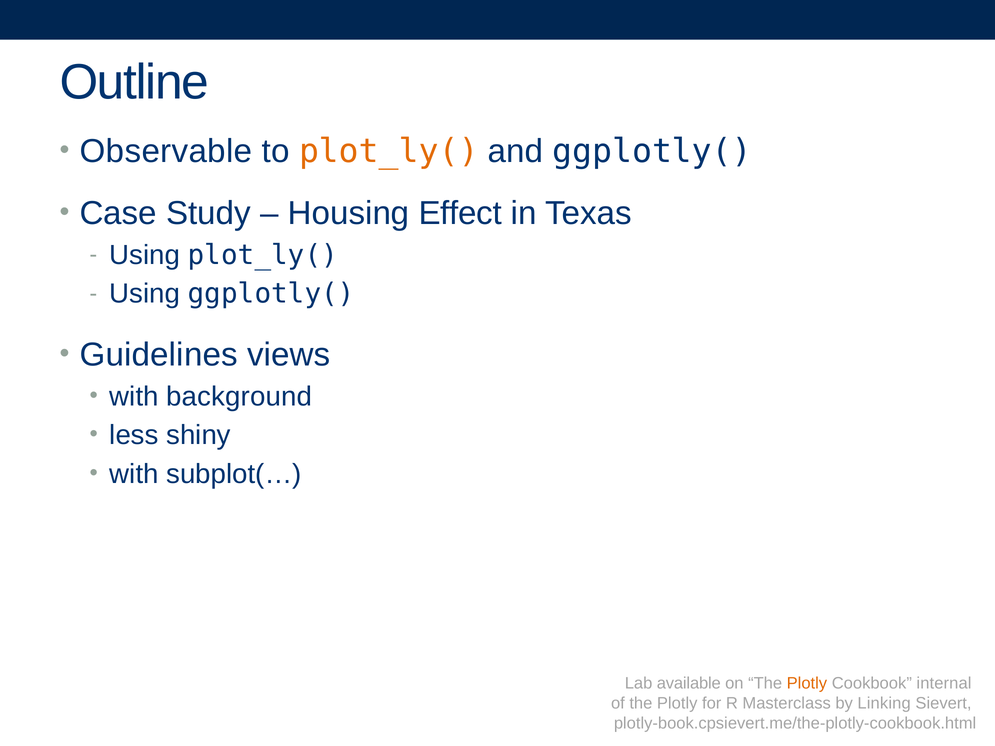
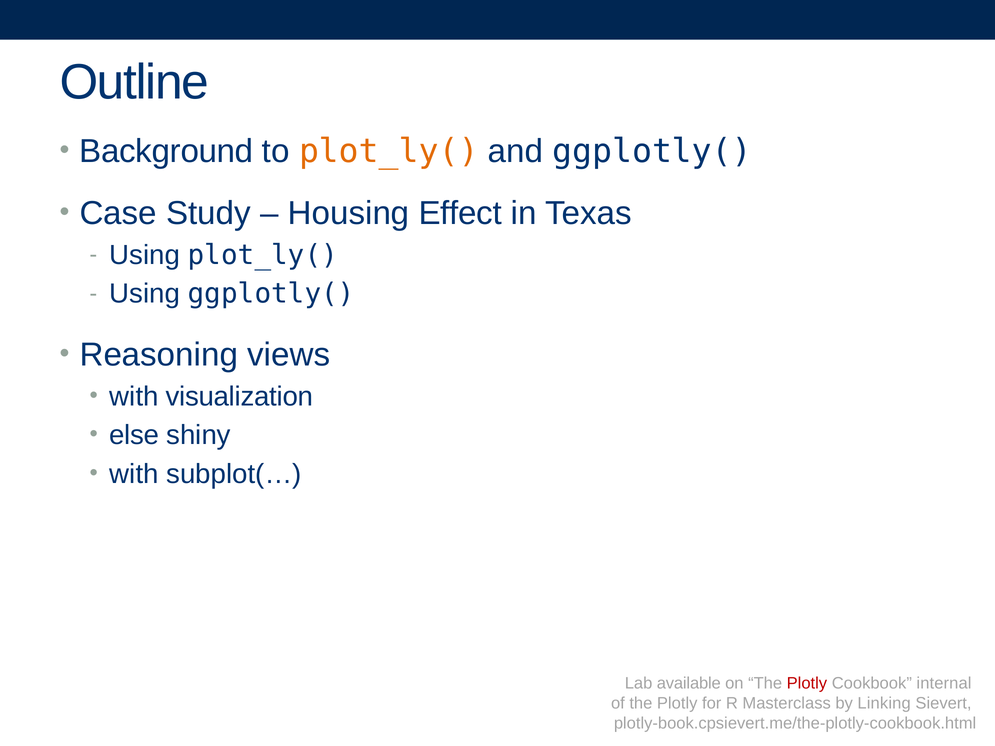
Observable: Observable -> Background (166, 152)
Guidelines: Guidelines -> Reasoning (159, 355)
background: background -> visualization (239, 397)
less: less -> else (134, 435)
Plotly colour: orange -> red (807, 684)
